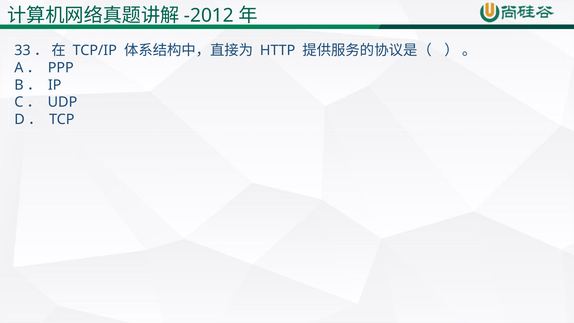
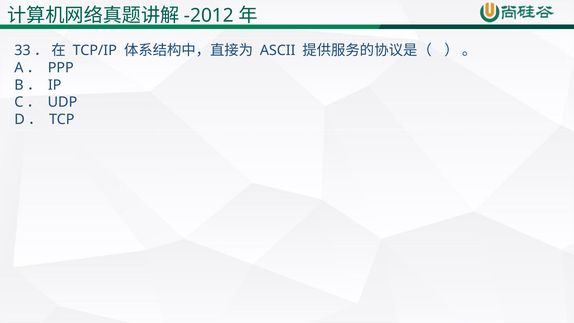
HTTP: HTTP -> ASCII (278, 51)
